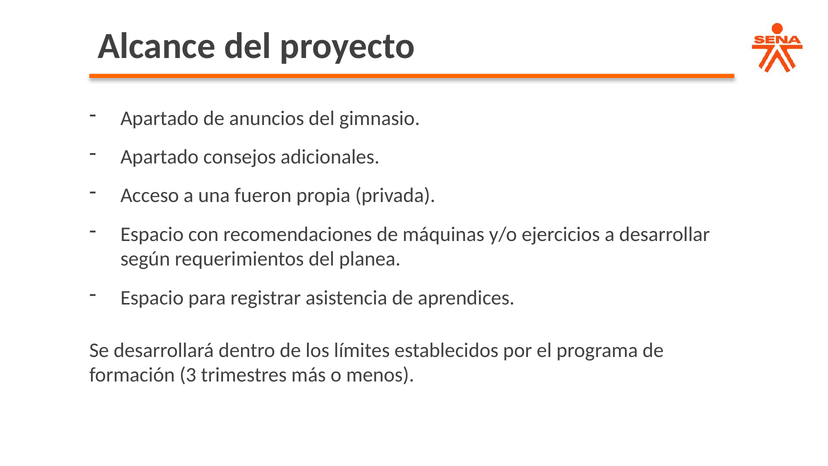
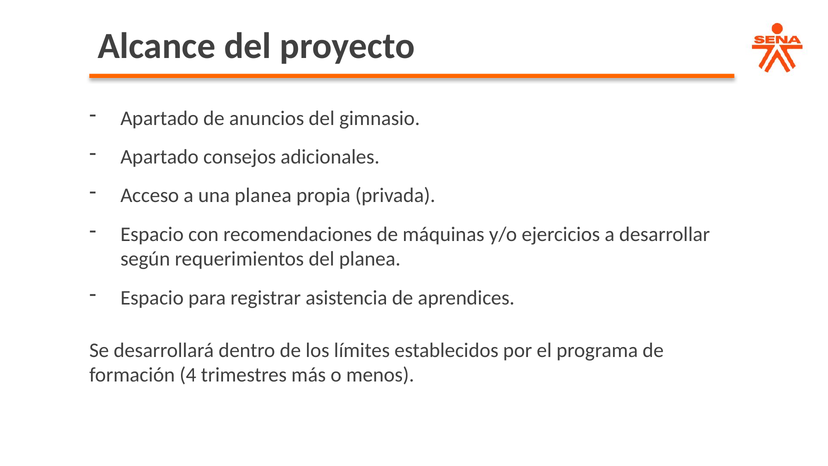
una fueron: fueron -> planea (263, 195)
3: 3 -> 4 (188, 375)
